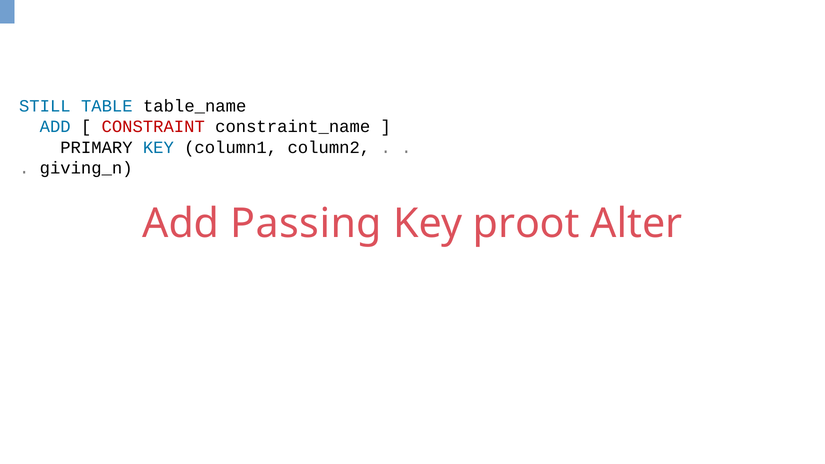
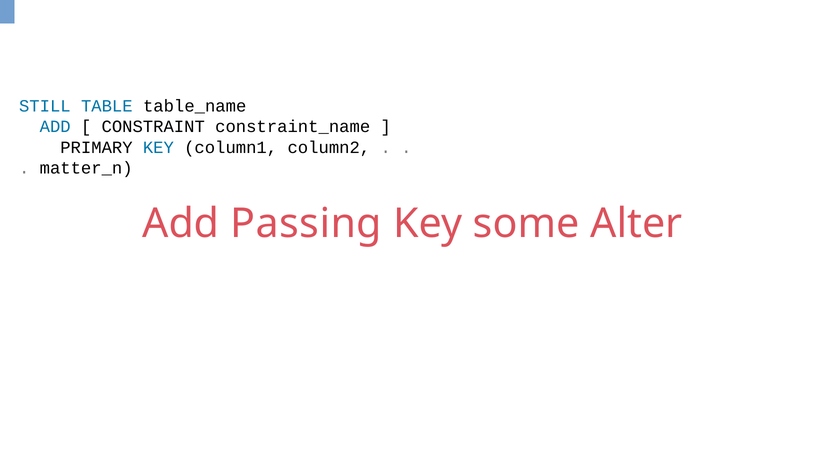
CONSTRAINT colour: red -> black (153, 127)
giving_n: giving_n -> matter_n (86, 168)
proot: proot -> some (526, 224)
